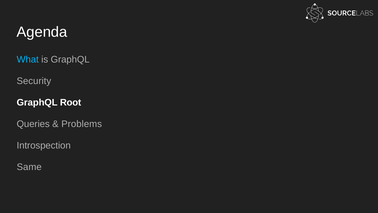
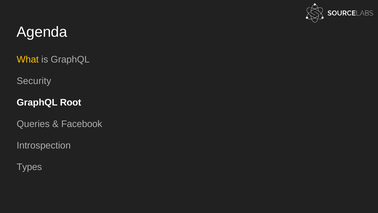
What colour: light blue -> yellow (28, 59)
Problems: Problems -> Facebook (82, 124)
Same: Same -> Types (29, 167)
